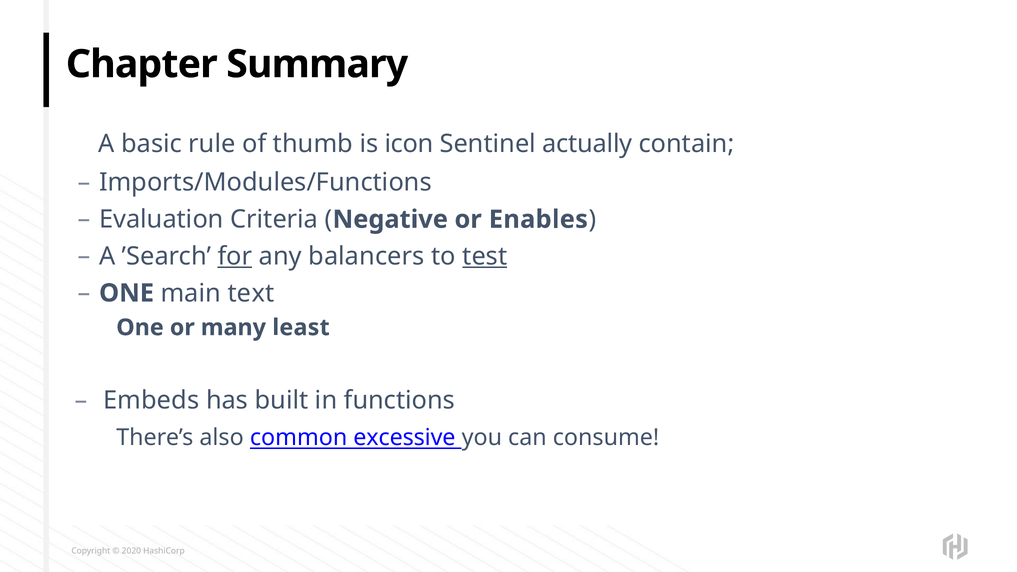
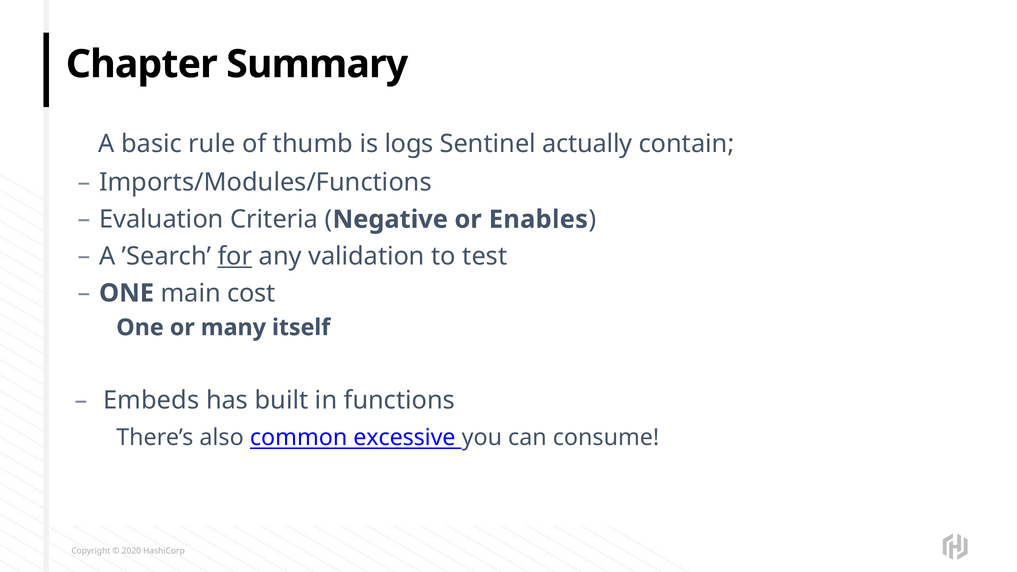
icon: icon -> logs (409, 144)
balancers: balancers -> validation (367, 256)
test underline: present -> none (485, 256)
text: text -> cost (251, 293)
least: least -> itself (301, 328)
